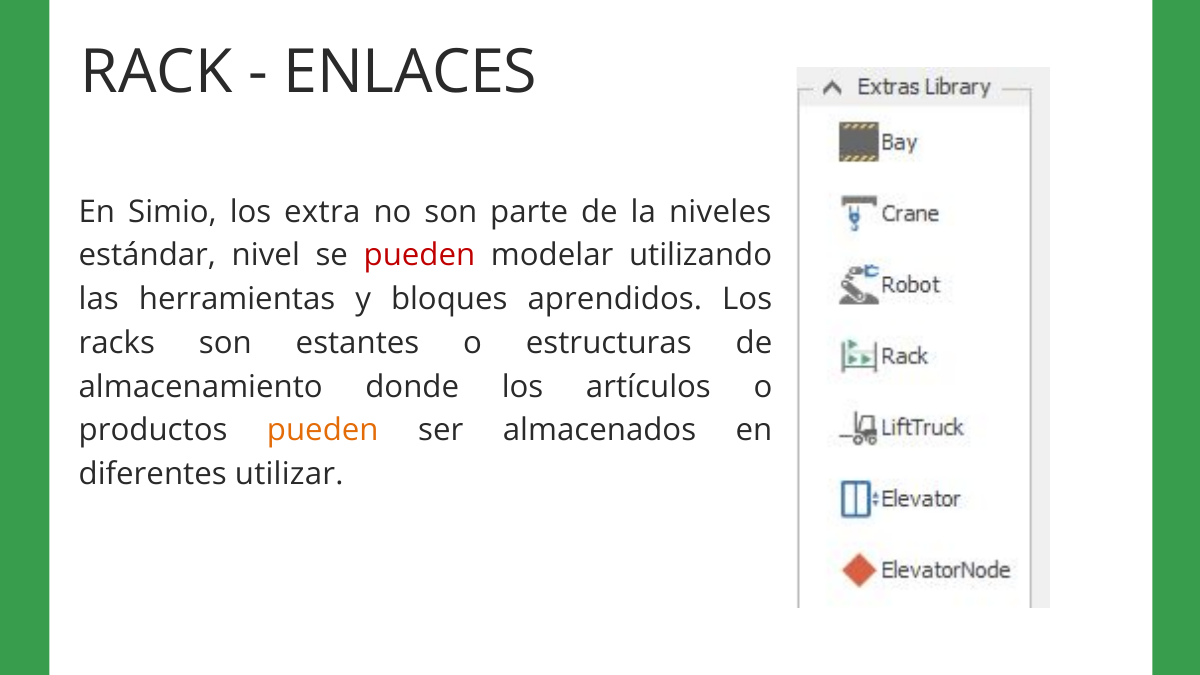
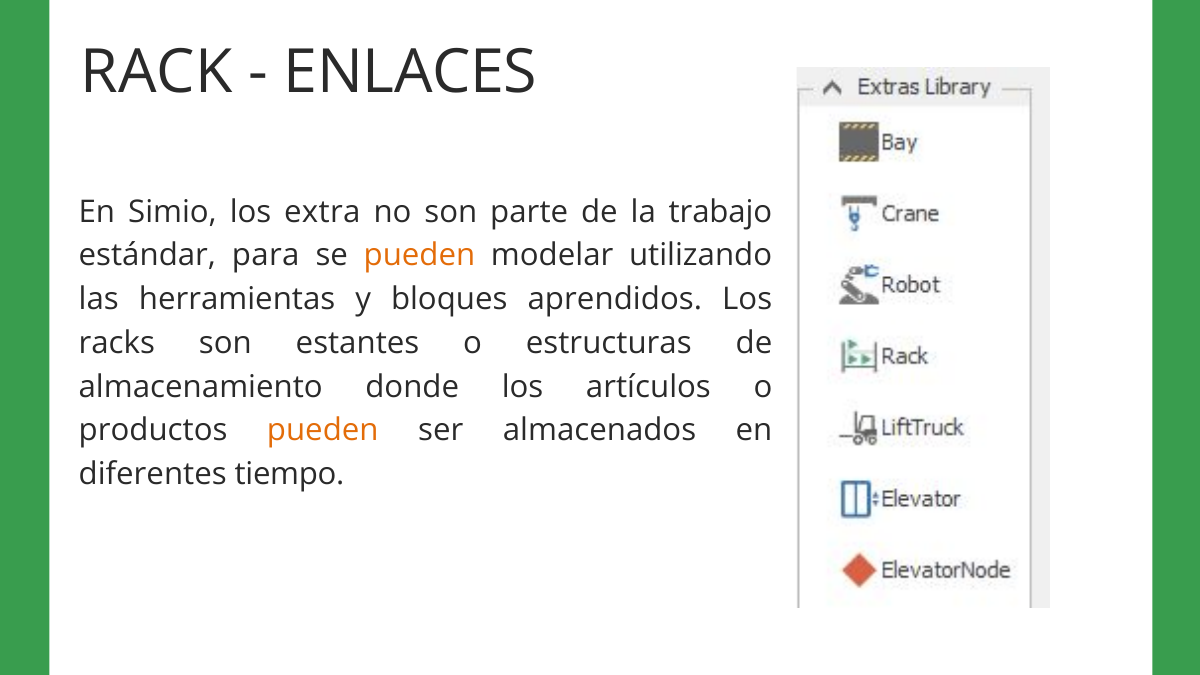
niveles: niveles -> trabajo (720, 212)
nivel: nivel -> para (266, 256)
pueden colour: red -> orange (419, 256)
utilizar: utilizar -> tiempo (289, 474)
